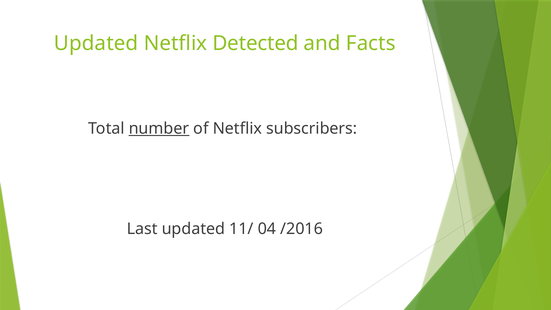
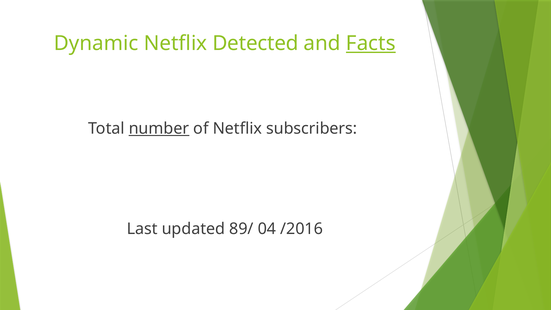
Updated: Updated -> Dynamic (96, 43)
Facts underline: none -> present (371, 43)
11/: 11/ -> 89/ (241, 229)
